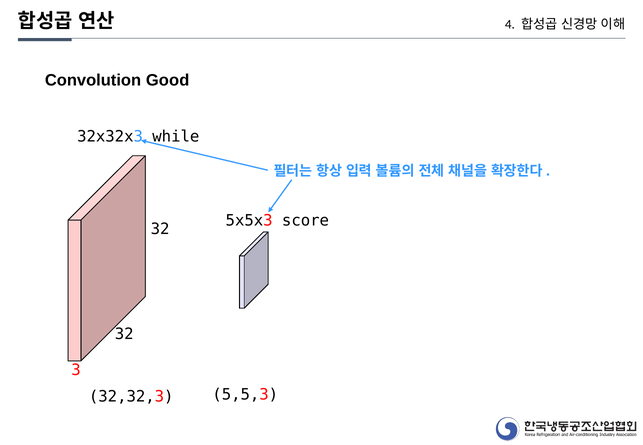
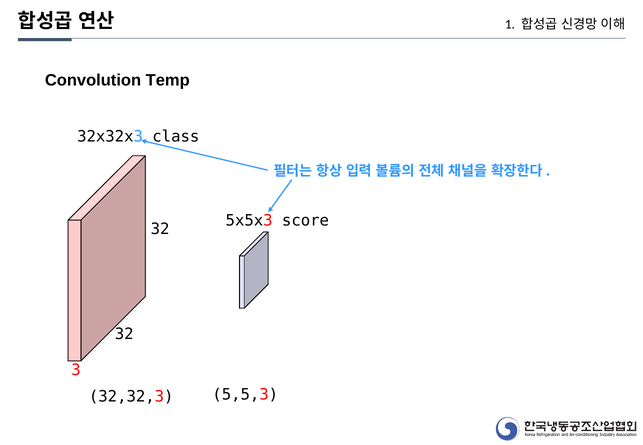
4: 4 -> 1 (510, 24)
Good: Good -> Temp (168, 80)
while: while -> class (176, 137)
